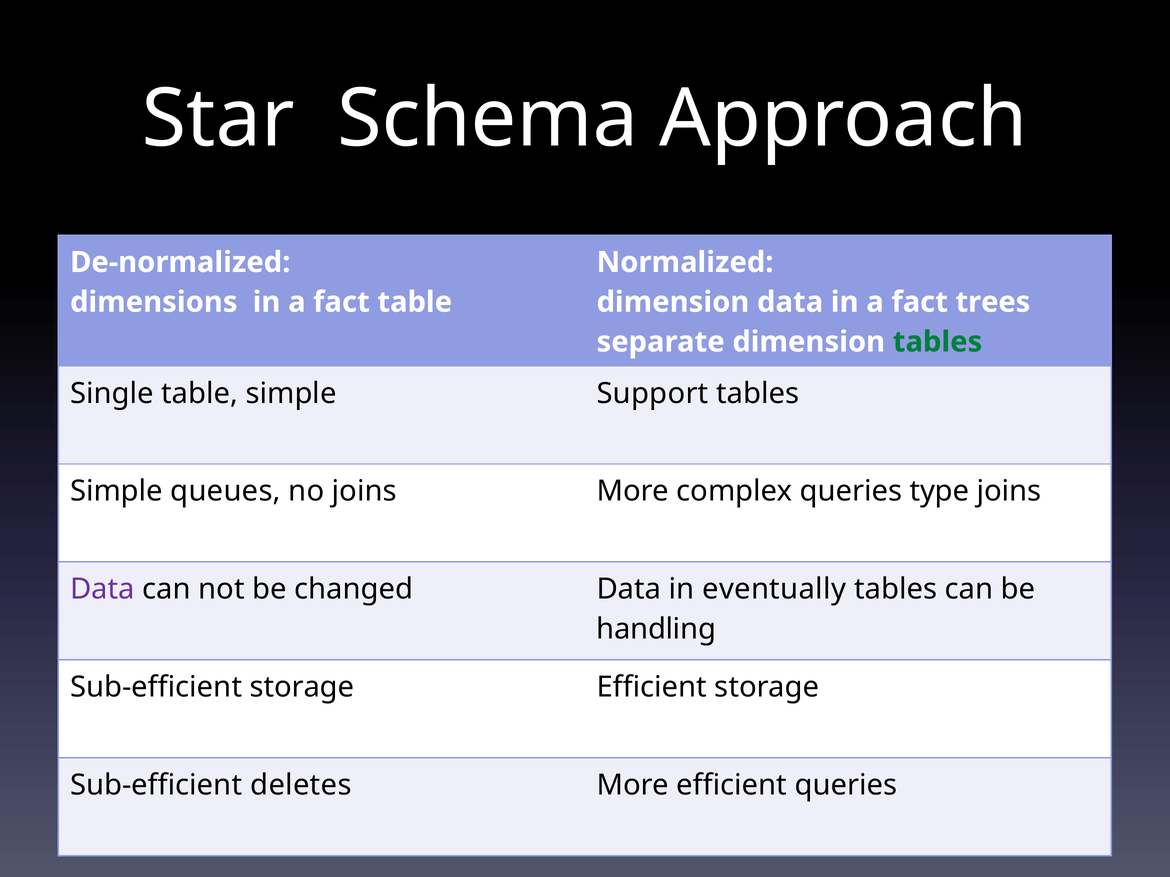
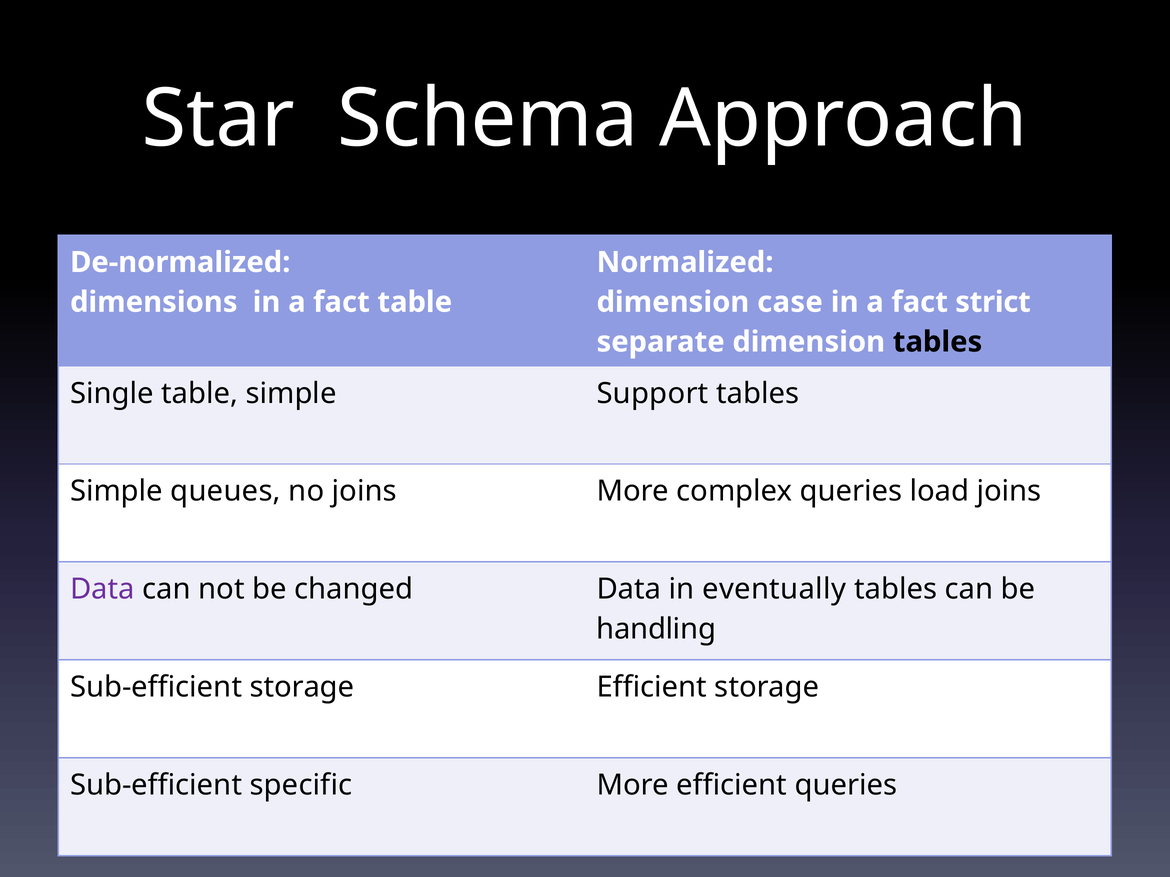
dimension data: data -> case (790, 302)
trees: trees -> strict (993, 302)
tables colour: green -> black (938, 342)
type: type -> load (939, 492)
deletes: deletes -> specific (301, 786)
